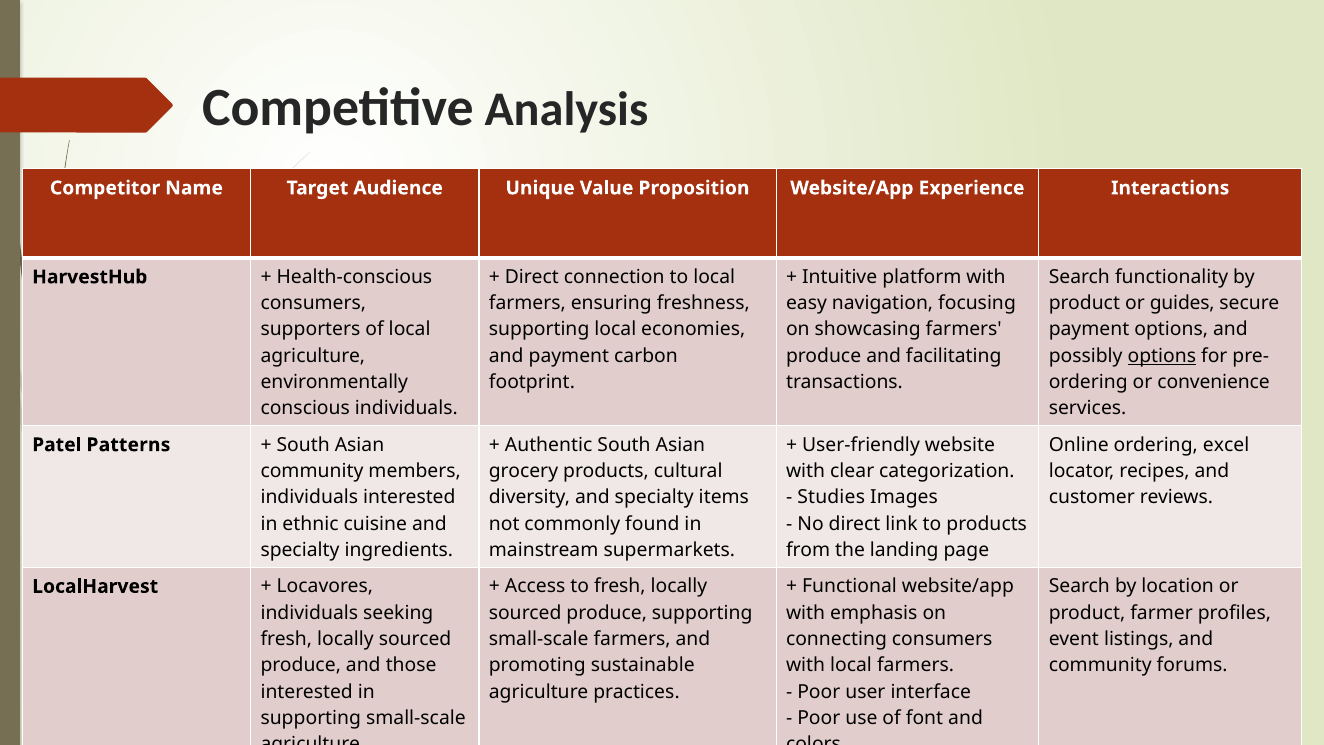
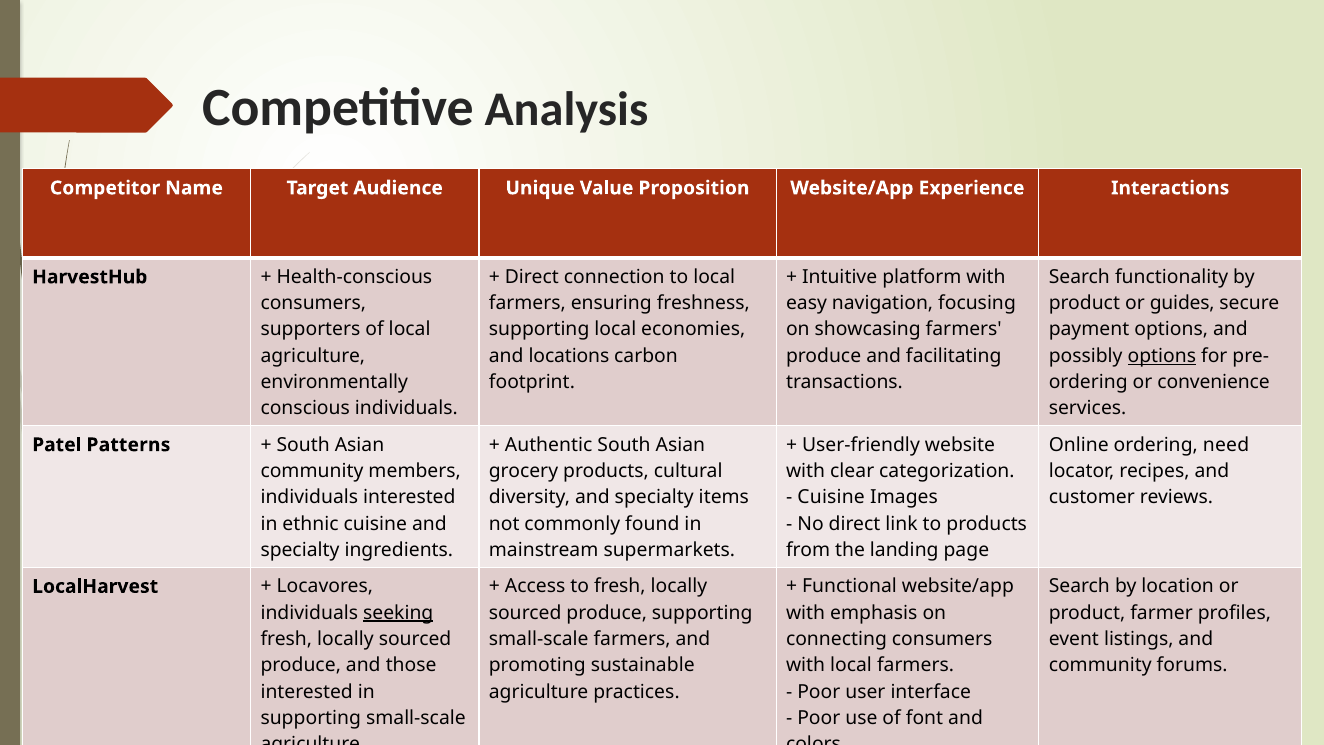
and payment: payment -> locations (569, 356)
excel: excel -> need (1226, 445)
Studies: Studies -> Cuisine (831, 497)
seeking underline: none -> present (398, 613)
